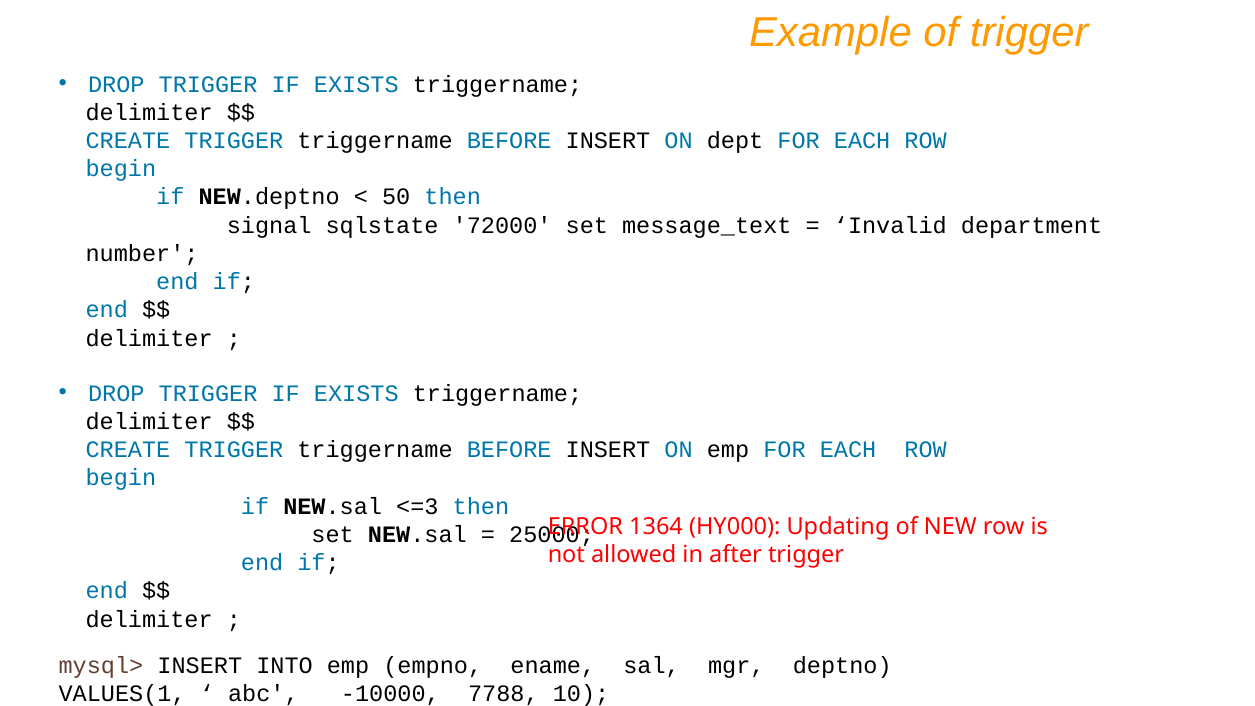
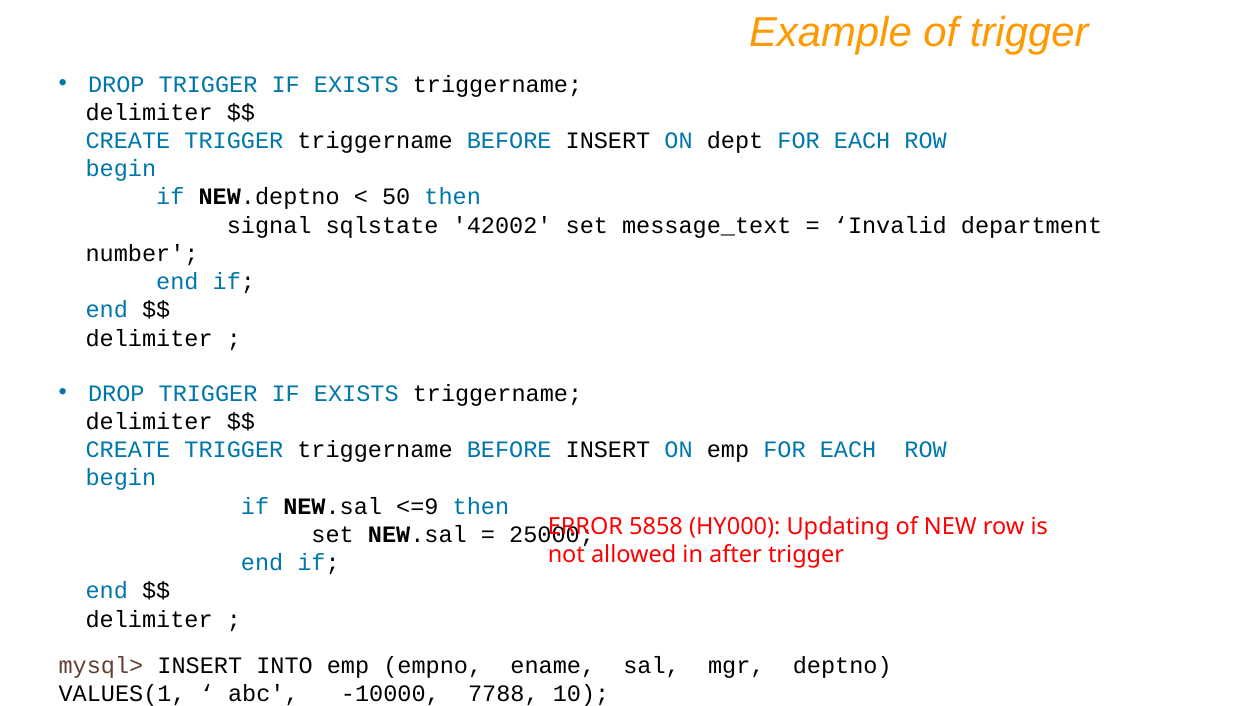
72000: 72000 -> 42002 (502, 225)
<=3: <=3 -> <=9 (417, 506)
1364: 1364 -> 5858 (656, 526)
